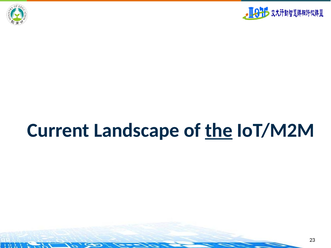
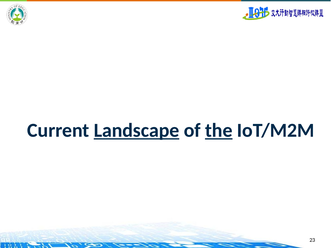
Landscape underline: none -> present (137, 131)
